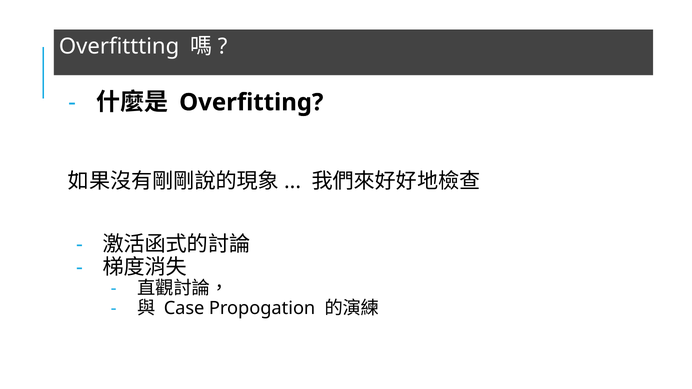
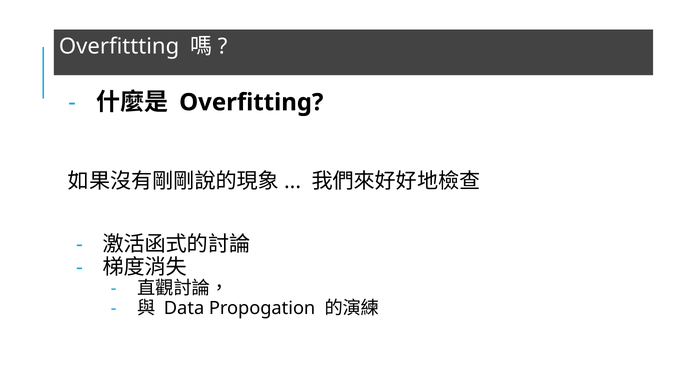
Case: Case -> Data (184, 308)
